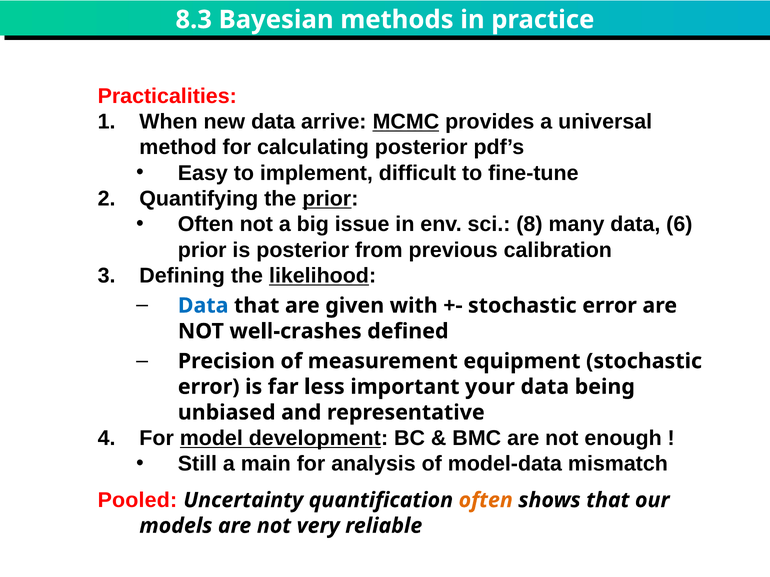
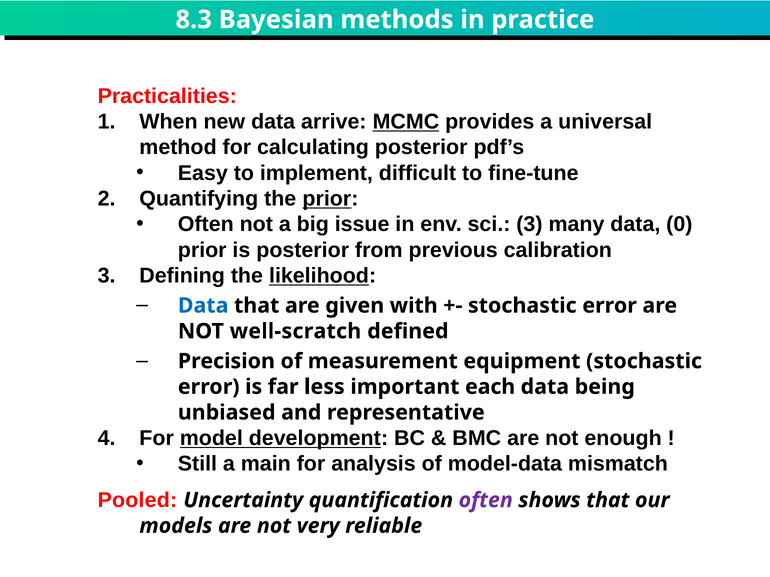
sci 8: 8 -> 3 (529, 225)
6: 6 -> 0 (679, 225)
well-crashes: well-crashes -> well-scratch (295, 332)
your: your -> each (490, 387)
often colour: orange -> purple (486, 501)
